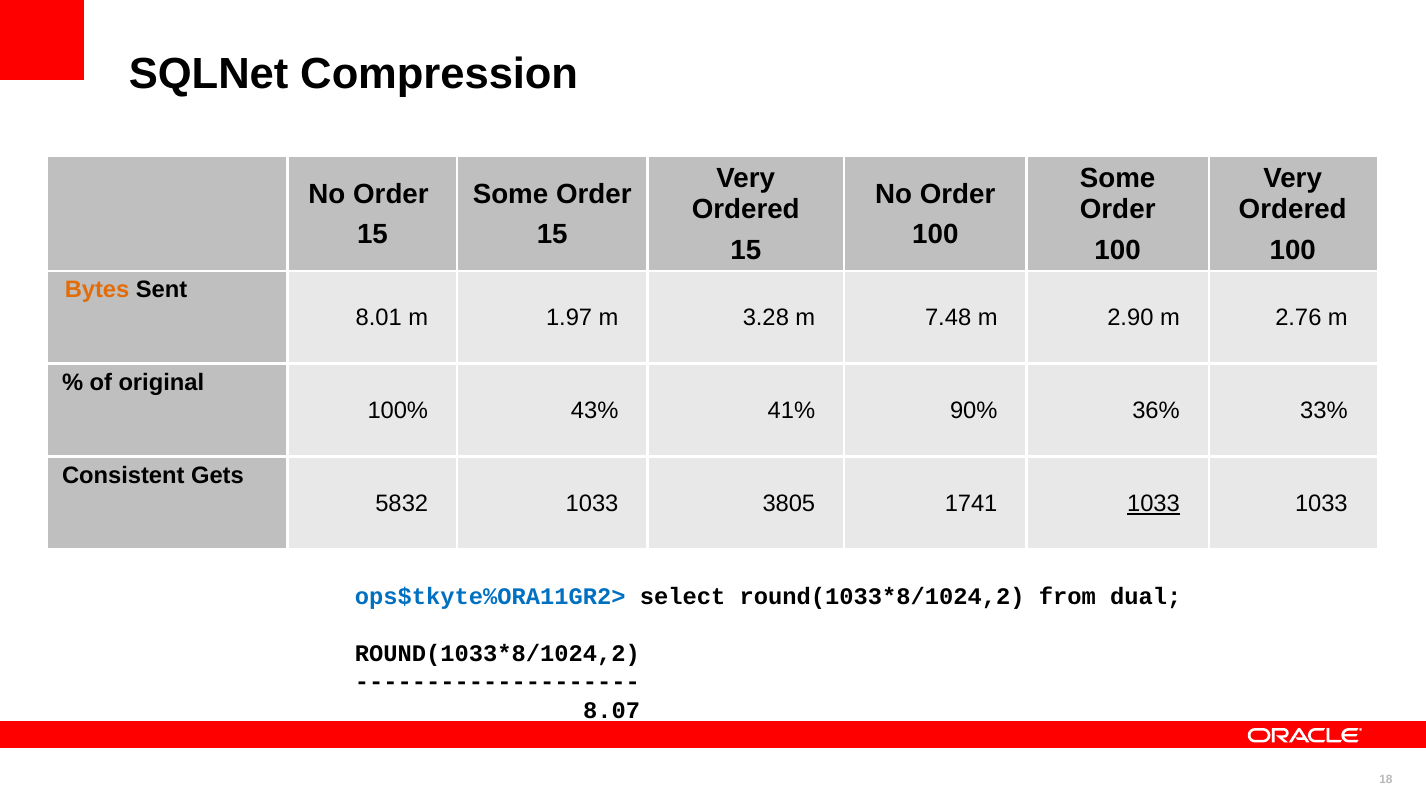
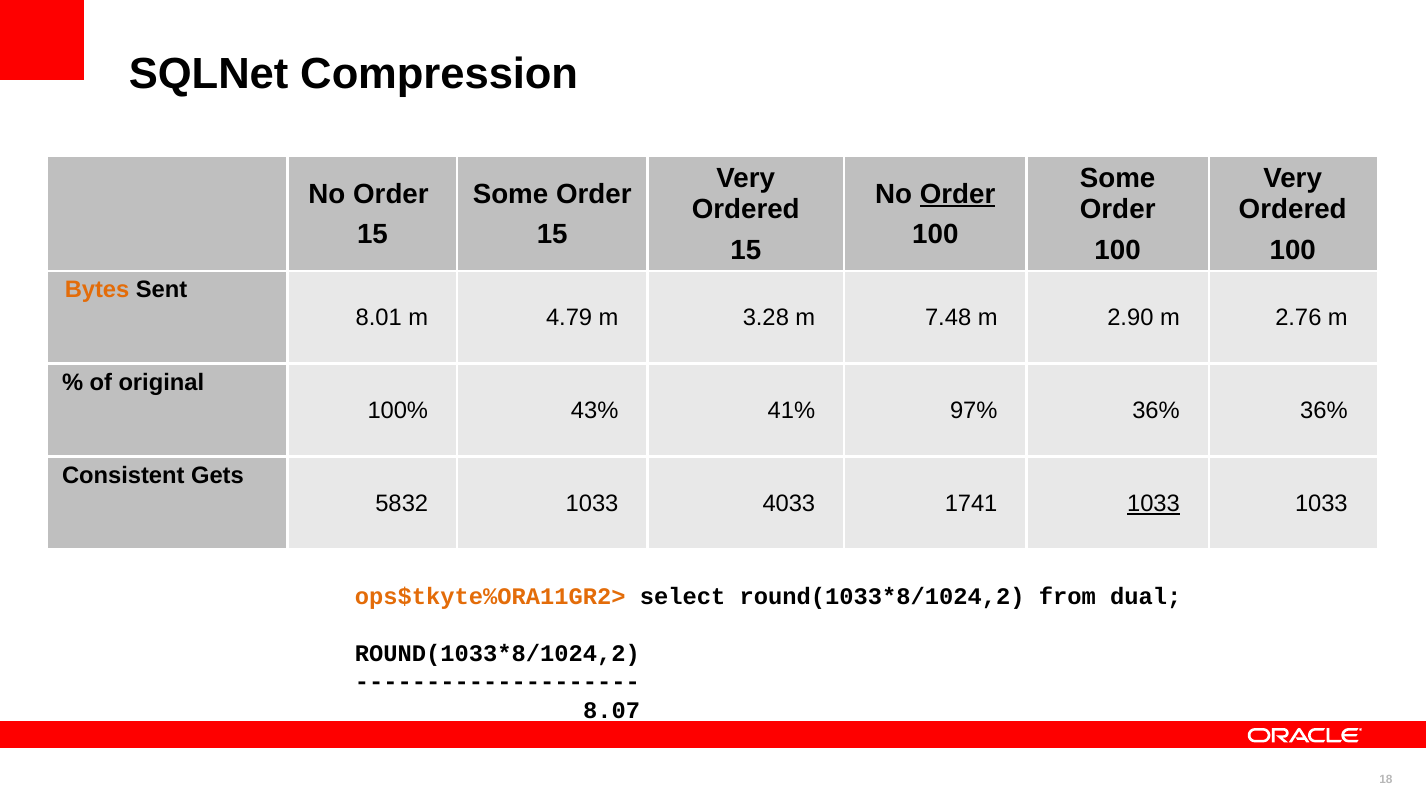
Order underline: none -> present (958, 194)
1.97: 1.97 -> 4.79 (569, 318)
90%: 90% -> 97% (974, 411)
36% 33%: 33% -> 36% (1324, 411)
3805: 3805 -> 4033 (789, 504)
ops$tkyte%ORA11GR2> colour: blue -> orange (490, 597)
